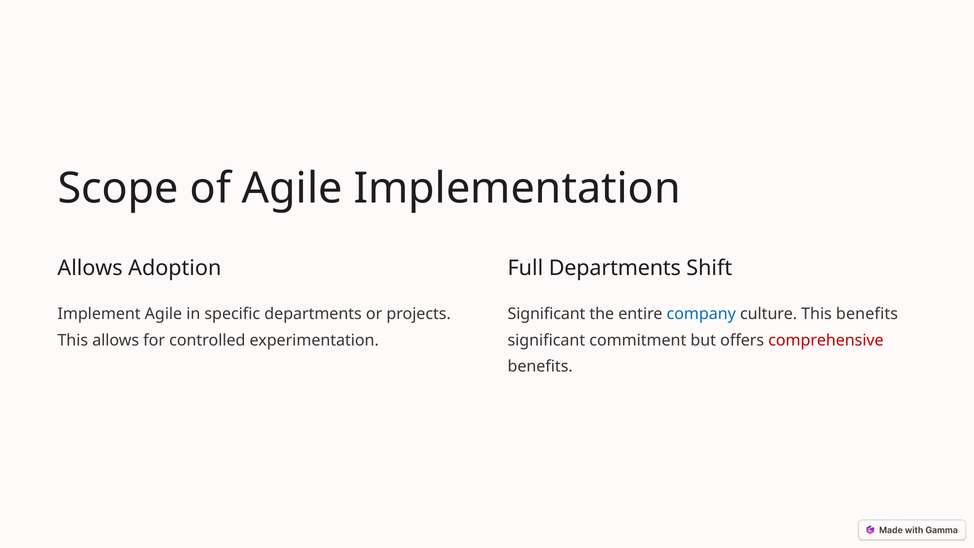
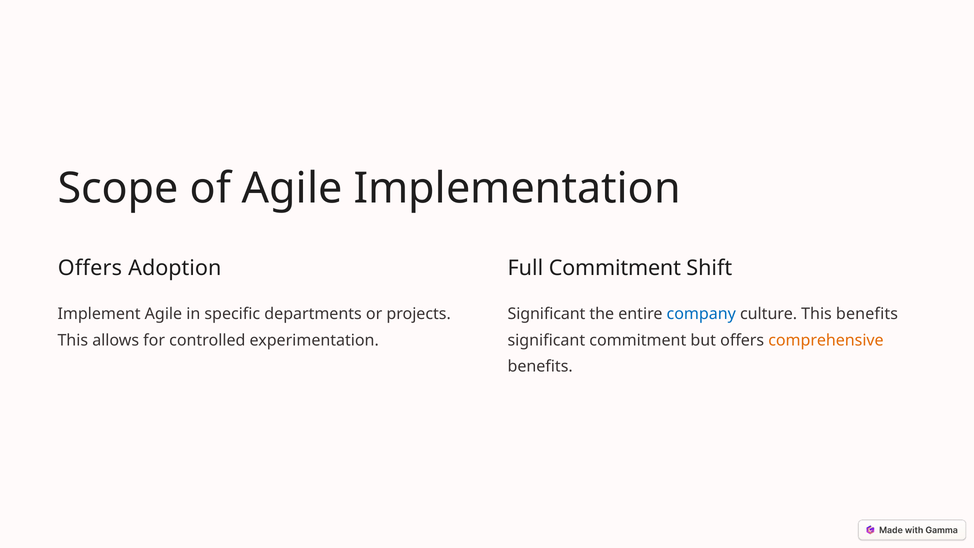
Allows: Allows -> Offers (90, 268)
Full Departments: Departments -> Commitment (615, 268)
comprehensive colour: red -> orange (826, 340)
